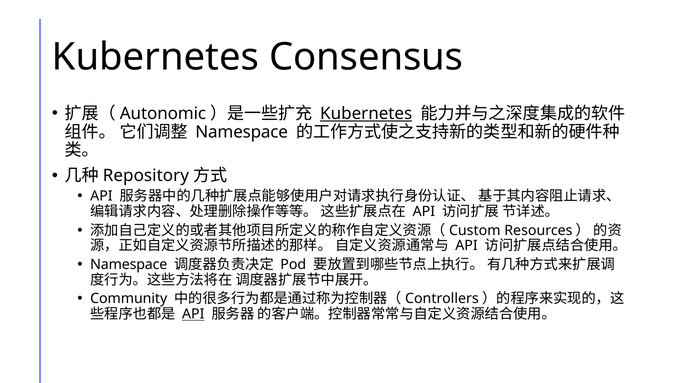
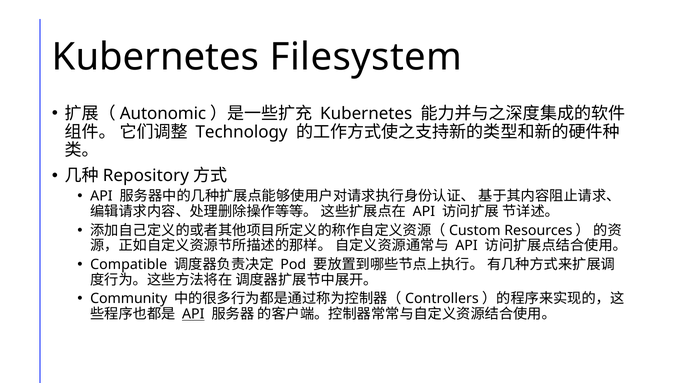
Consensus: Consensus -> Filesystem (366, 57)
Kubernetes underline: present -> none (366, 114)
Namespace: Namespace -> Technology (242, 132)
Namespace: Namespace -> Compatible (129, 265)
